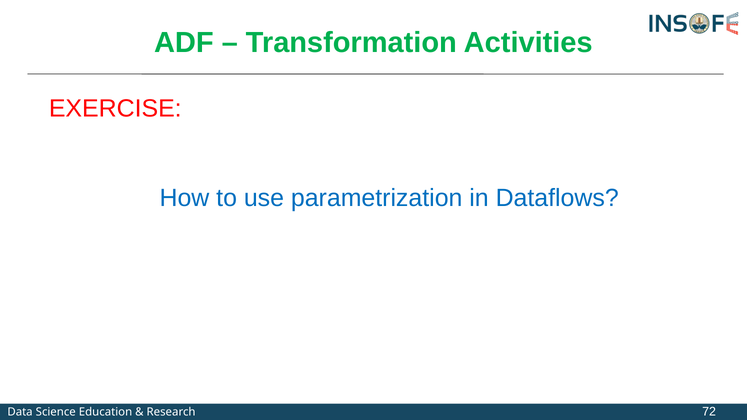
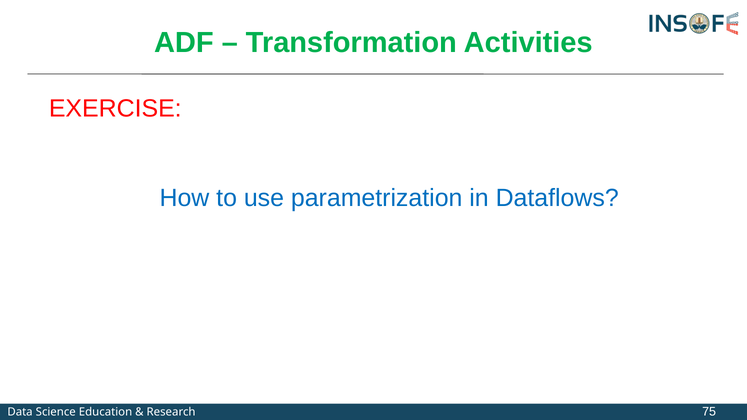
72: 72 -> 75 (709, 412)
